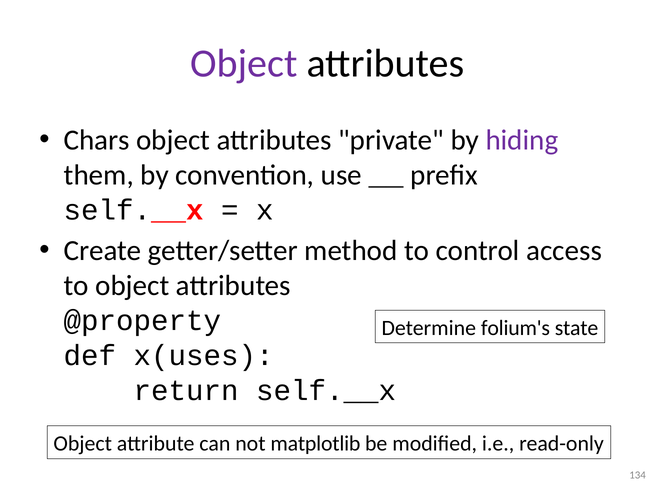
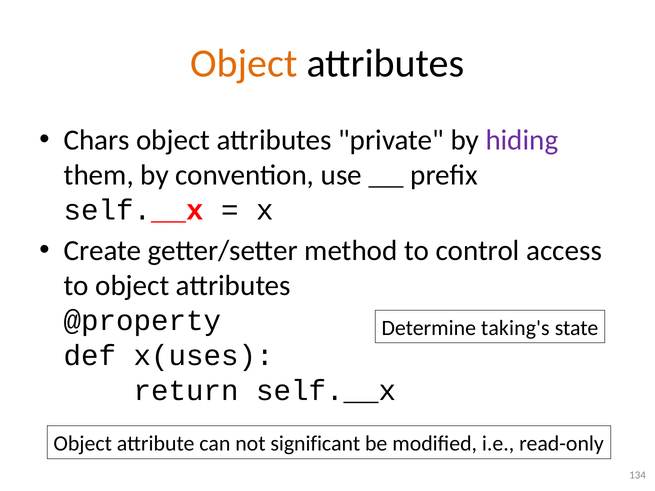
Object colour: purple -> orange (244, 63)
folium's: folium's -> taking's (515, 328)
matplotlib: matplotlib -> significant (315, 444)
